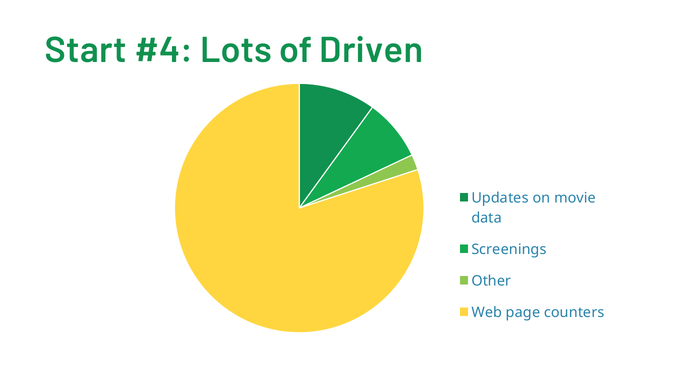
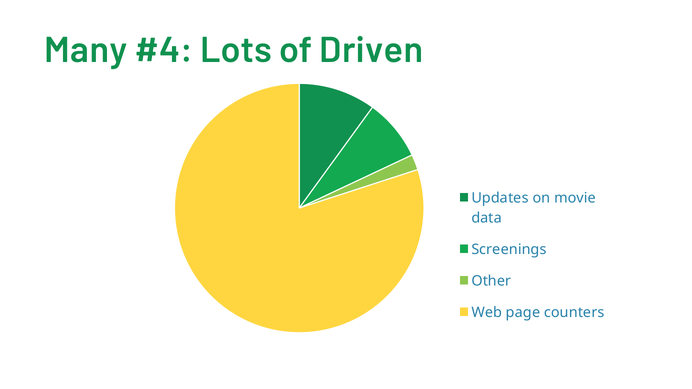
Start: Start -> Many (86, 50)
